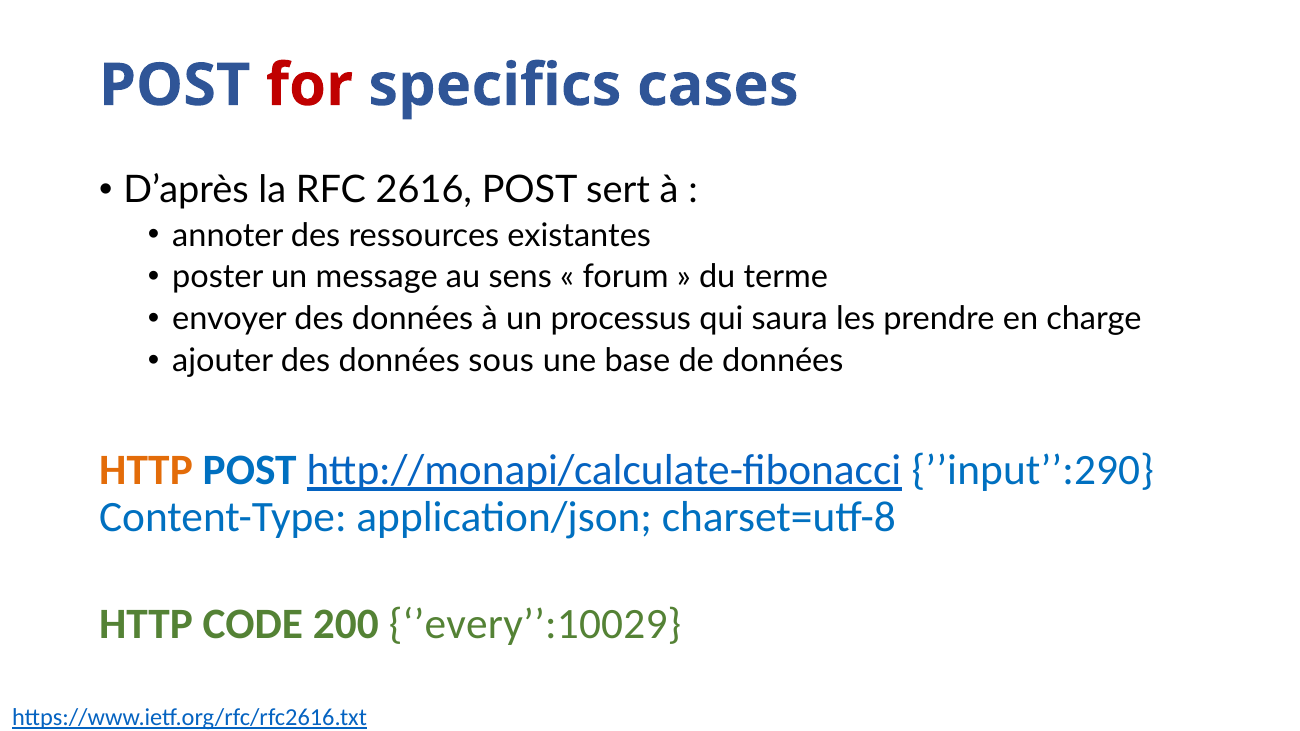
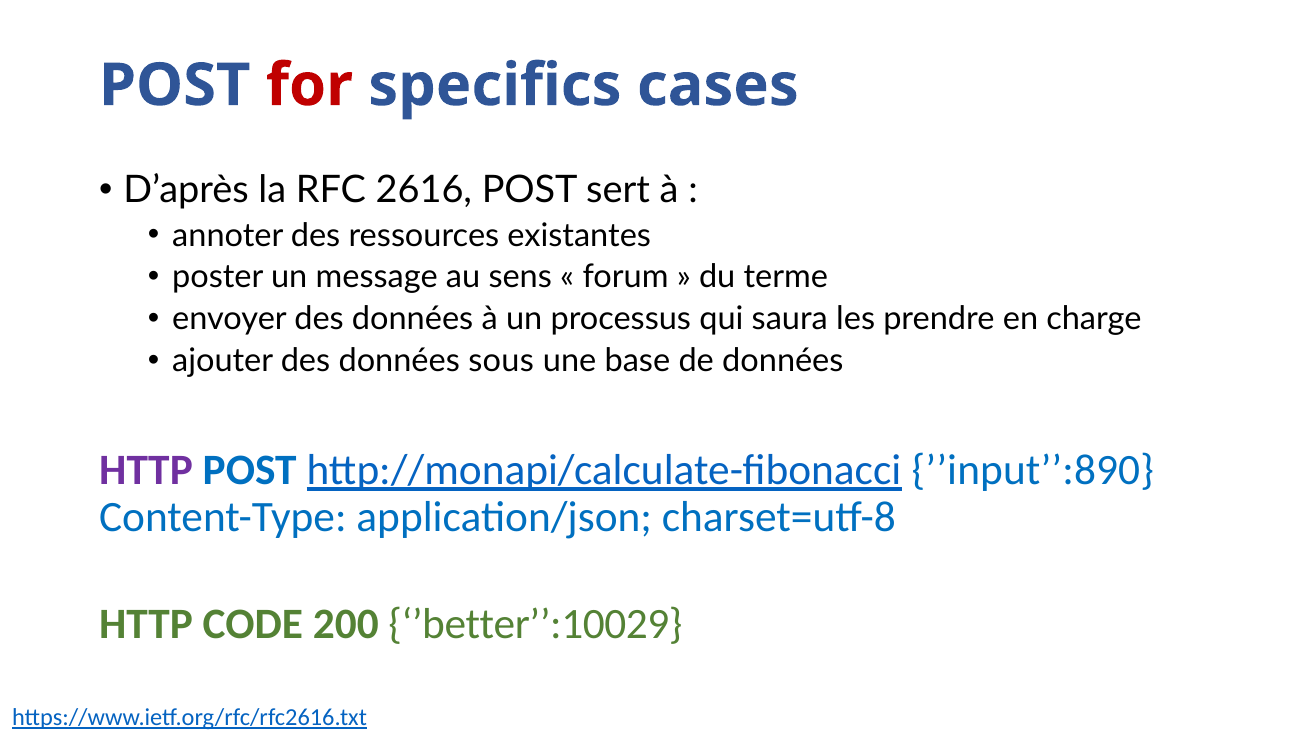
HTTP colour: orange -> purple (146, 470)
’’input’’:290: ’’input’’:290 -> ’’input’’:890 (1033, 470)
’every’’:10029: ’every’’:10029 -> ’better’’:10029 (535, 625)
